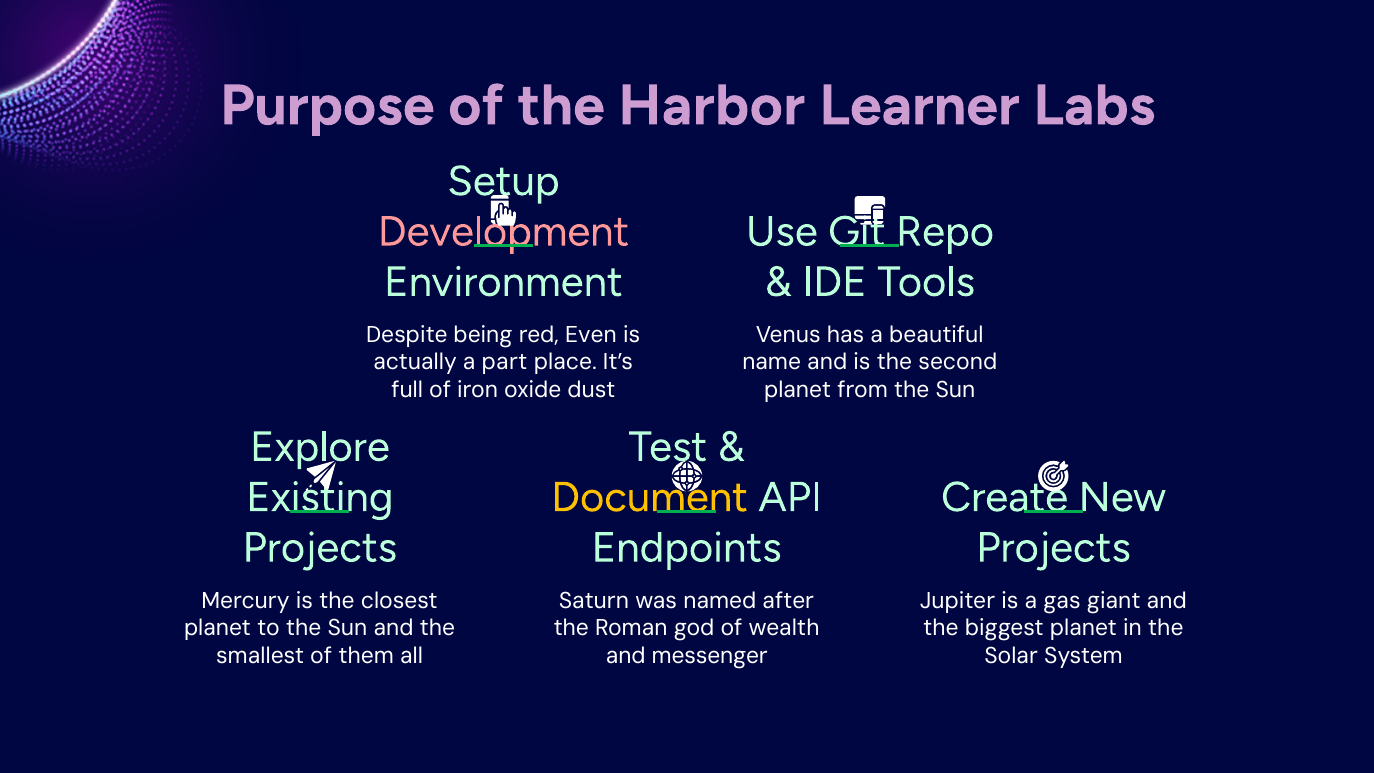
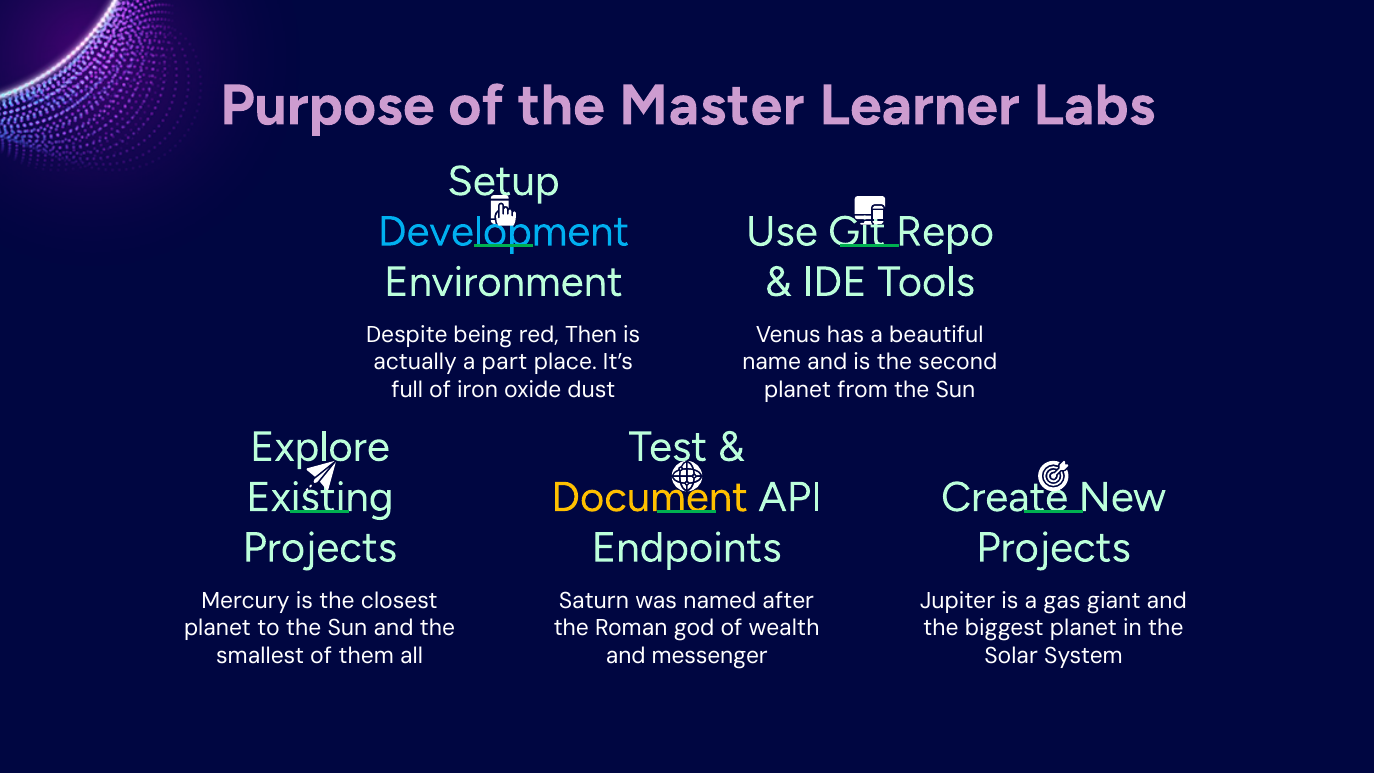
Harbor: Harbor -> Master (712, 106)
Development colour: pink -> light blue (504, 232)
Even: Even -> Then (591, 335)
